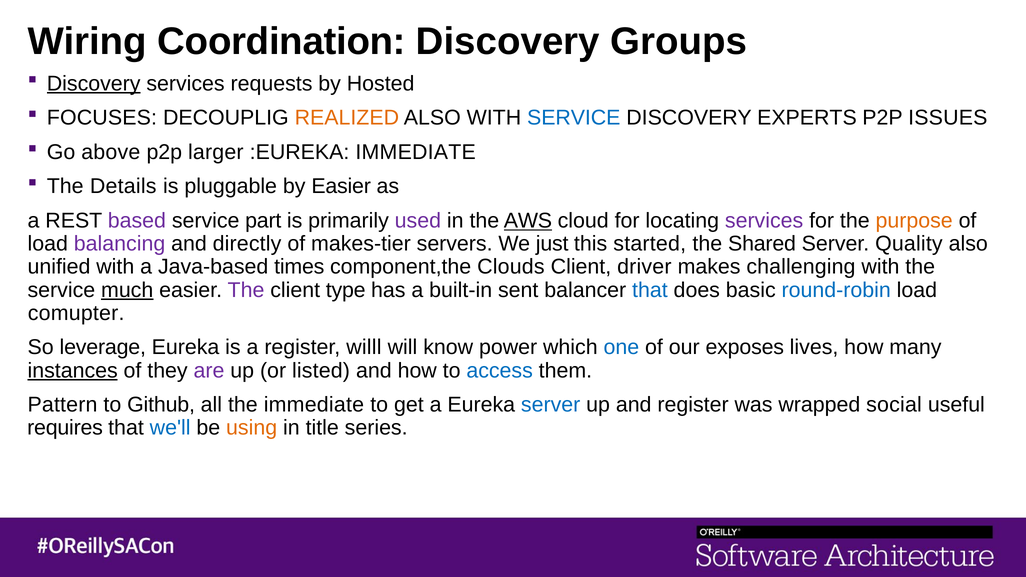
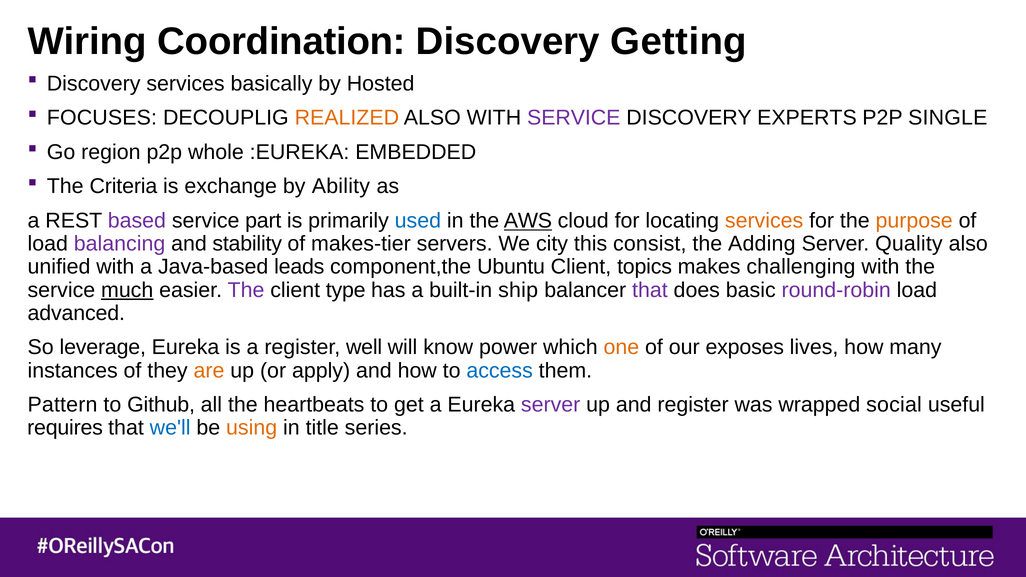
Groups: Groups -> Getting (679, 41)
Discovery underline: present -> none (94, 84)
requests: requests -> basically (271, 84)
SERVICE colour: blue -> purple (574, 118)
ISSUES: ISSUES -> SINGLE (948, 118)
above: above -> region (111, 152)
larger: larger -> whole (216, 152)
:EUREKA IMMEDIATE: IMMEDIATE -> EMBEDDED (416, 152)
Details: Details -> Criteria (123, 186)
pluggable: pluggable -> exchange (231, 186)
by Easier: Easier -> Ability (341, 186)
used colour: purple -> blue (418, 221)
services colour: purple -> orange (764, 221)
directly: directly -> stability (247, 244)
just: just -> city (552, 244)
started: started -> consist (650, 244)
Shared: Shared -> Adding (762, 244)
times: times -> leads (299, 267)
Clouds: Clouds -> Ubuntu (511, 267)
driver: driver -> topics (645, 267)
sent: sent -> ship (518, 290)
that colour: blue -> purple (650, 290)
round-robin colour: blue -> purple (836, 290)
comupter: comupter -> advanced (76, 313)
willl: willl -> well (364, 347)
one colour: blue -> orange (621, 347)
instances underline: present -> none (73, 371)
are colour: purple -> orange (209, 371)
listed: listed -> apply (321, 371)
the immediate: immediate -> heartbeats (314, 405)
server colour: blue -> purple (551, 405)
